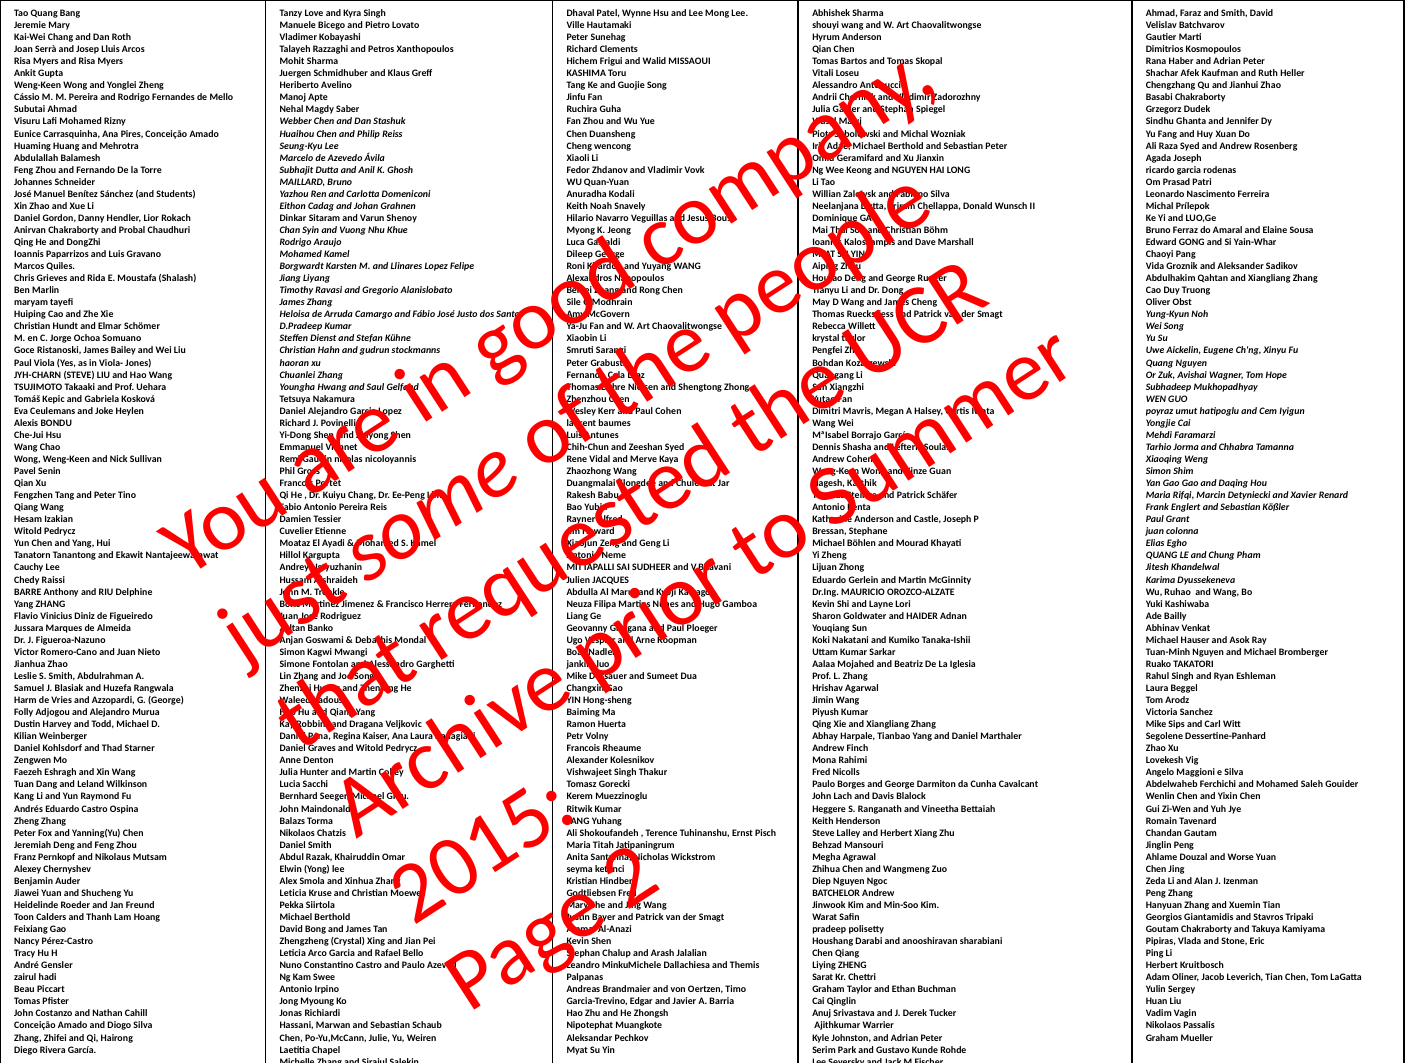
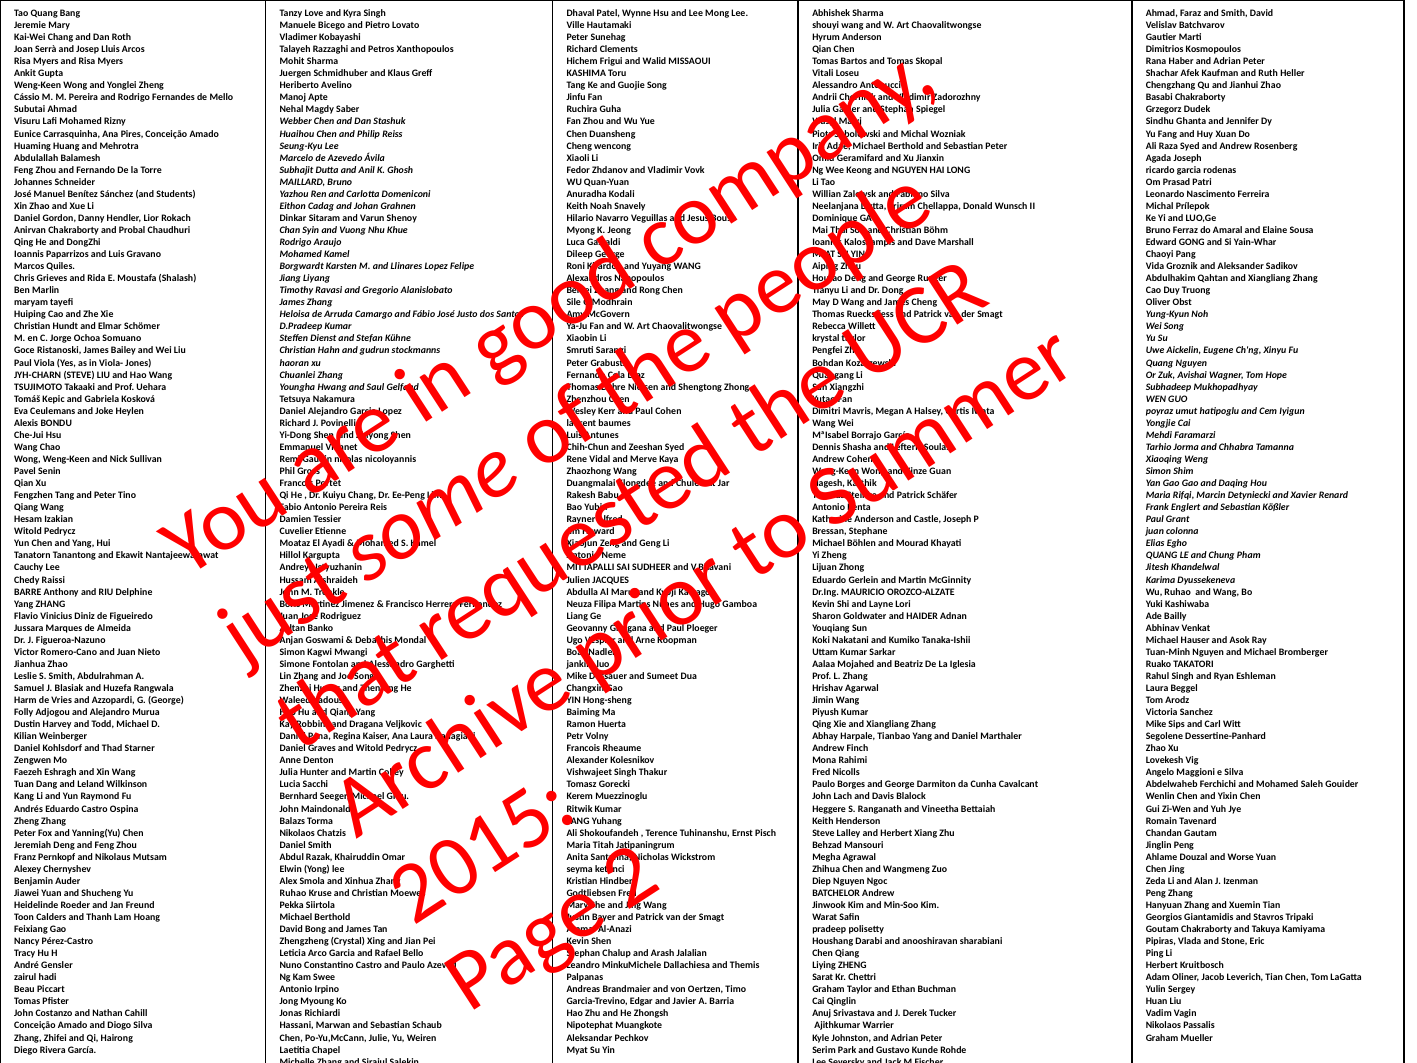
Leticia: Leticia -> Ruhao (293, 893)
